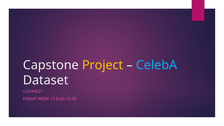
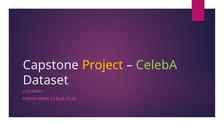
CelebA colour: light blue -> light green (157, 65)
